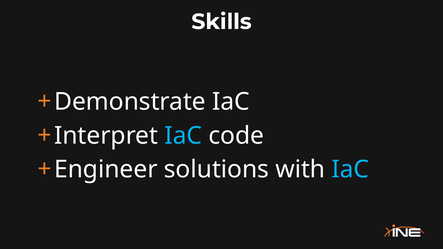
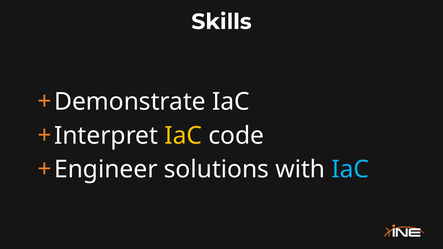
IaC colour: light blue -> yellow (183, 136)
